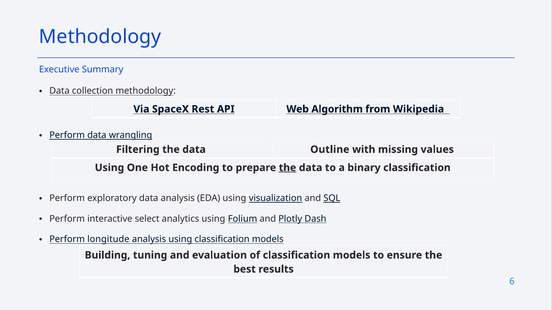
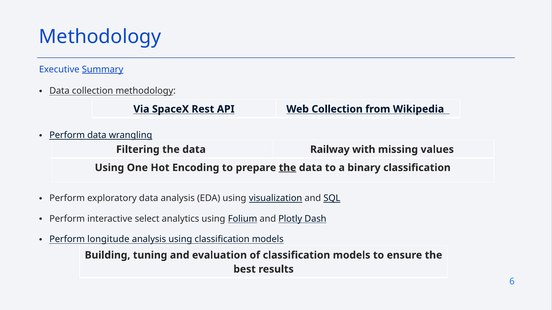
Summary underline: none -> present (103, 70)
Web Algorithm: Algorithm -> Collection (337, 109)
Outline: Outline -> Railway (330, 150)
